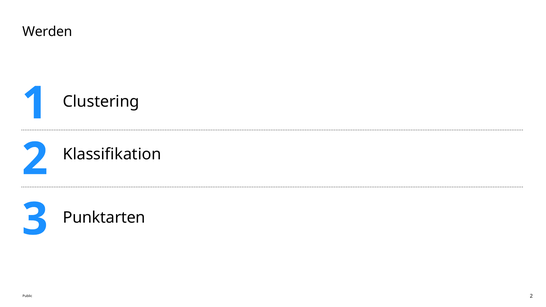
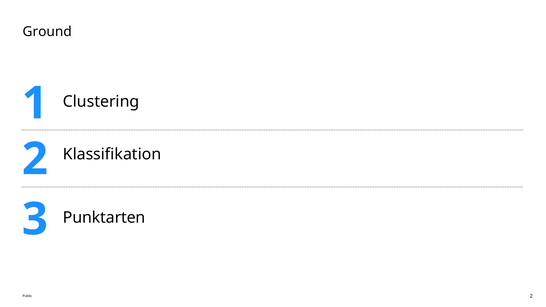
Werden: Werden -> Ground (47, 32)
